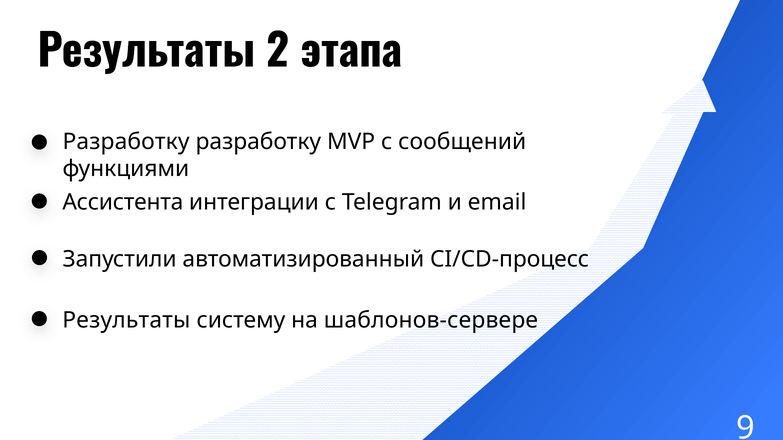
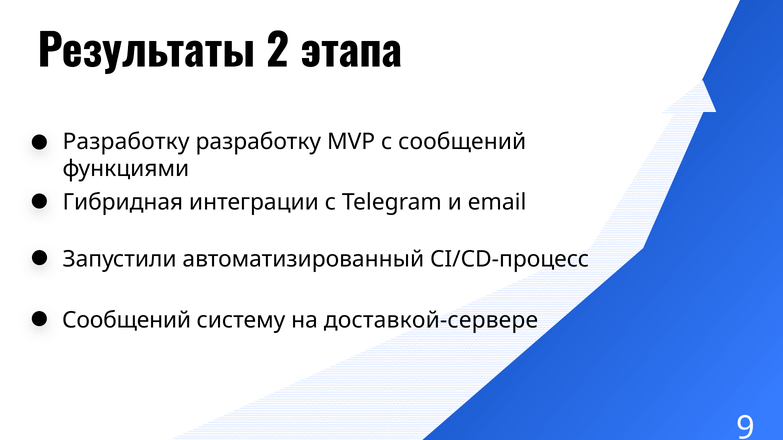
Ассистента: Ассистента -> Гибридная (123, 203)
Результаты: Результаты -> Сообщений (127, 321)
шаблонов-сервере: шаблонов-сервере -> доставкой-сервере (431, 321)
